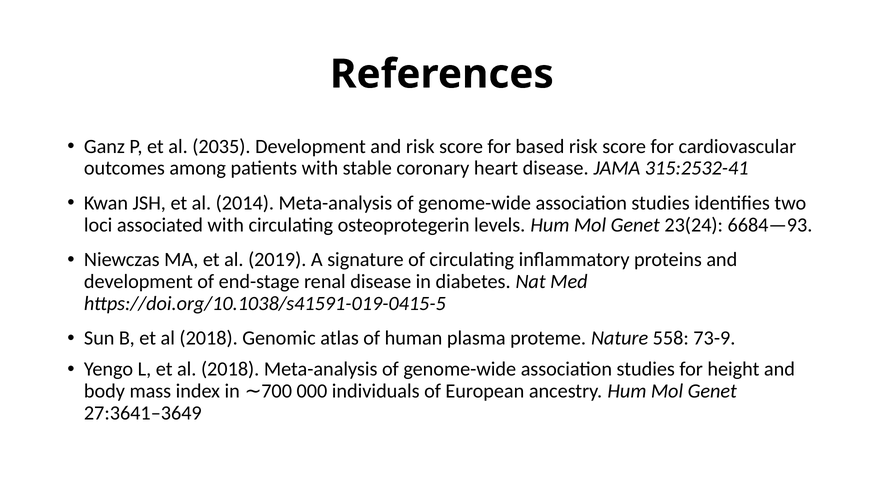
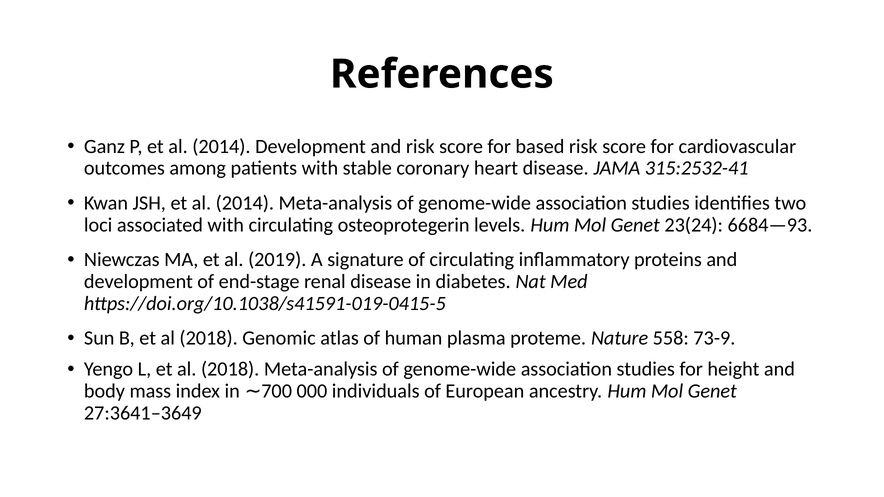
P et al 2035: 2035 -> 2014 (221, 146)
